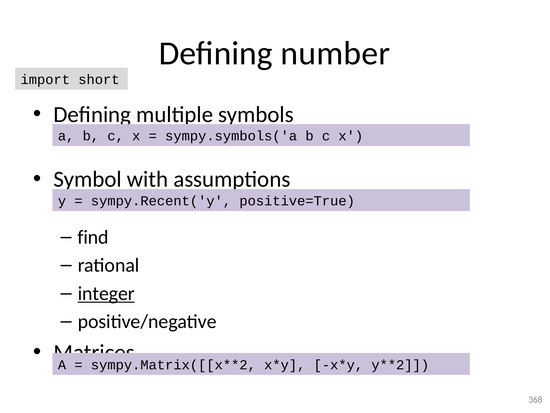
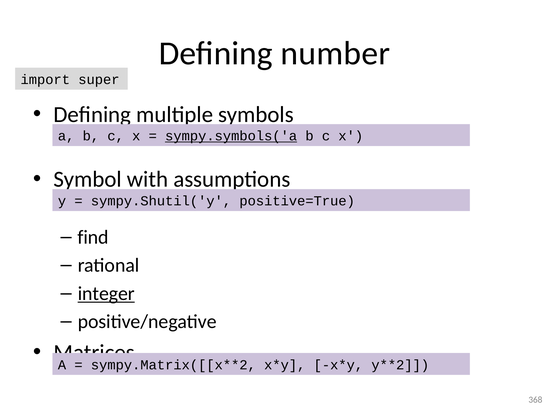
short: short -> super (99, 80)
sympy.symbols('a underline: none -> present (231, 136)
sympy.Recent('y: sympy.Recent('y -> sympy.Shutil('y (161, 201)
